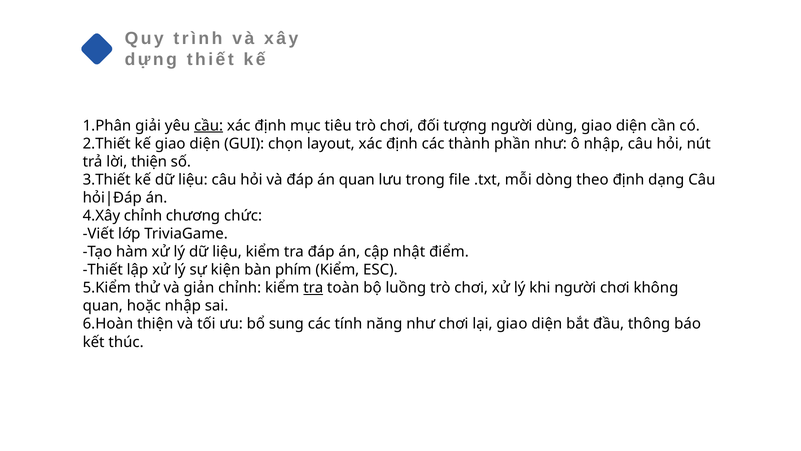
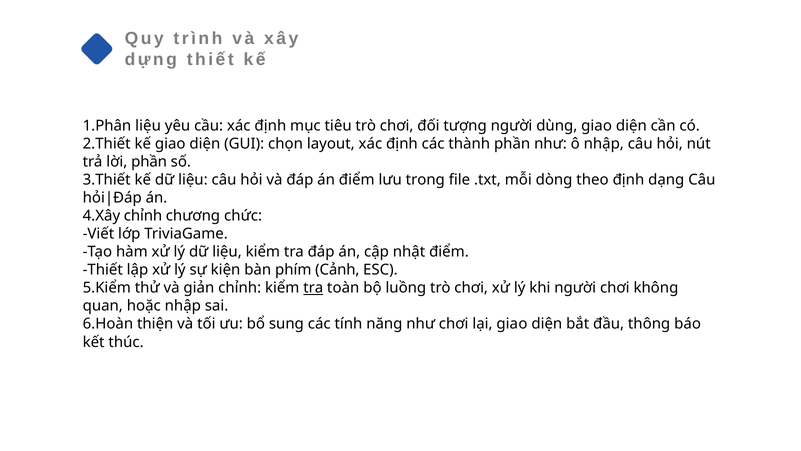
1.Phân giải: giải -> liệu (148, 125)
cầu underline: present -> none (209, 125)
lời thiện: thiện -> phần (149, 162)
án quan: quan -> điểm (357, 180)
phím Kiểm: Kiểm -> Cảnh (337, 270)
